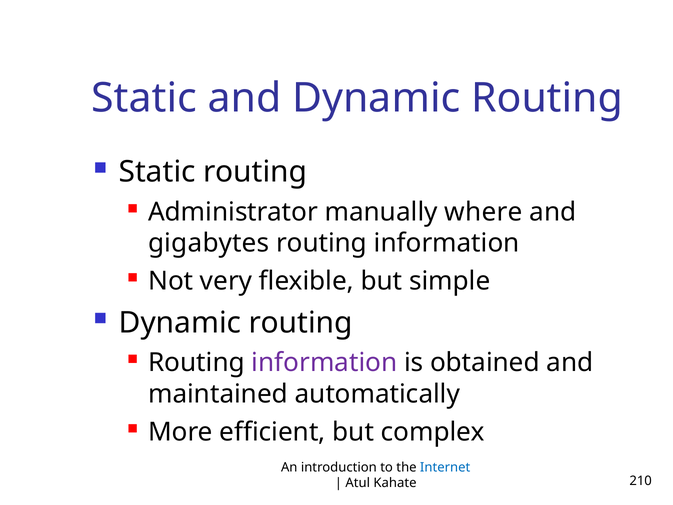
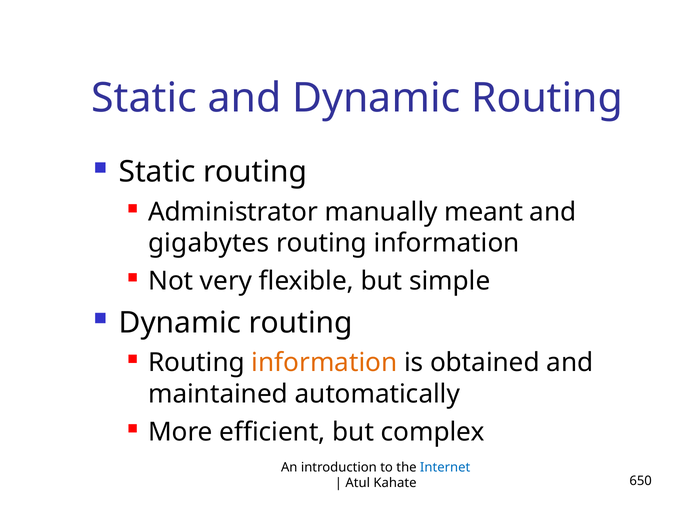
where: where -> meant (484, 212)
information colour: purple -> orange (324, 363)
210: 210 -> 650 (641, 481)
